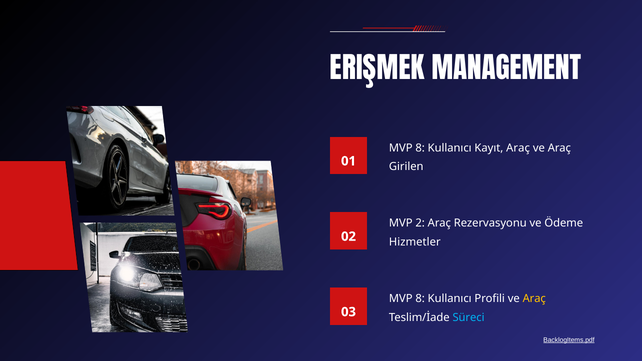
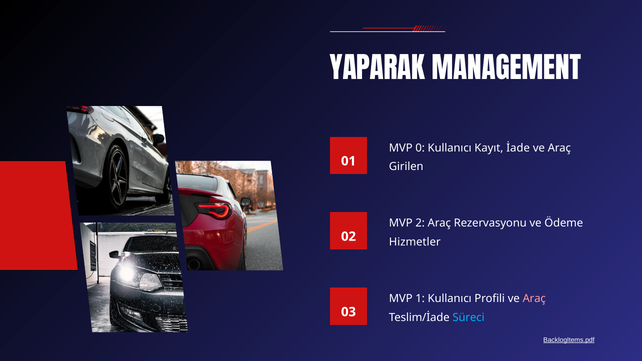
ERIŞMEK: ERIŞMEK -> YAPARAK (377, 70)
8: 8 -> 0 (420, 148)
Kayıt Araç: Araç -> İade (518, 148)
8: 8 -> 1 (420, 299)
Araç colour: yellow -> pink (534, 299)
